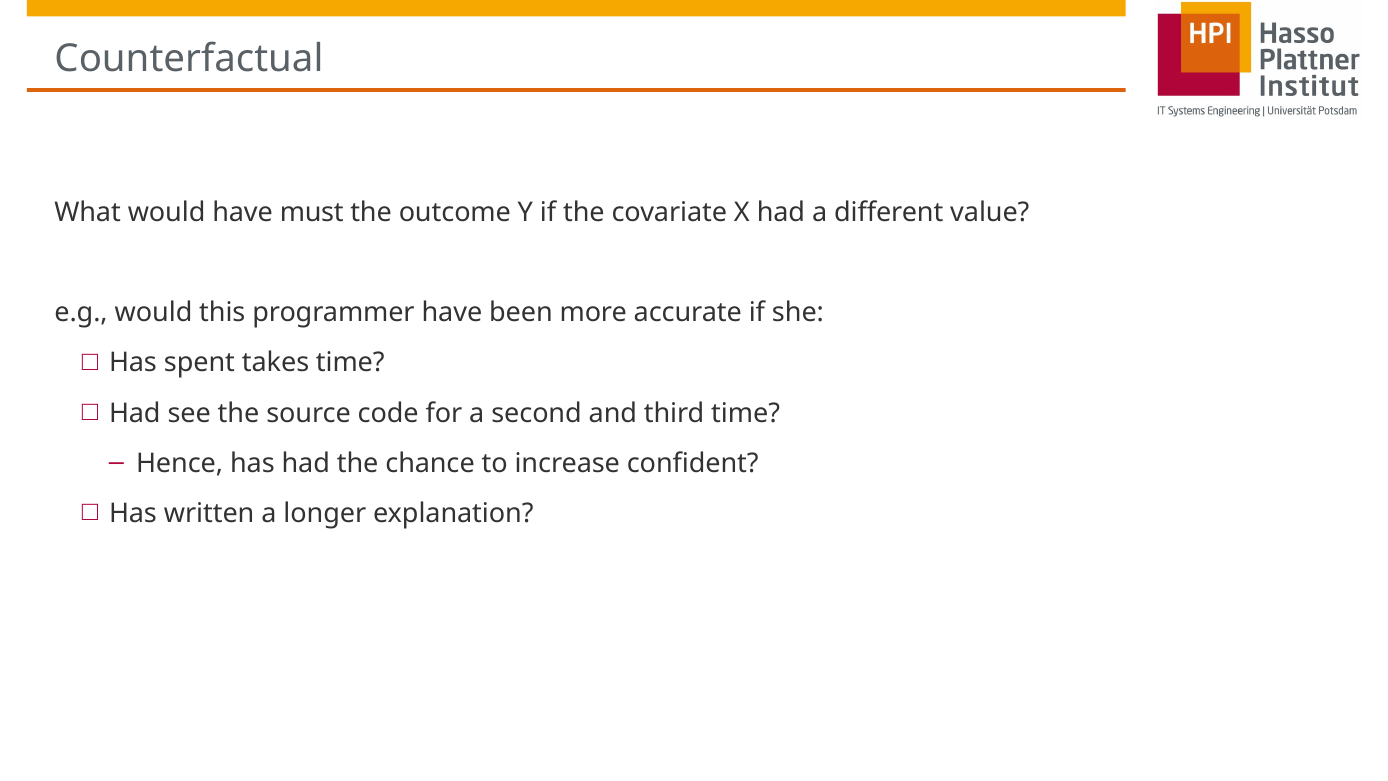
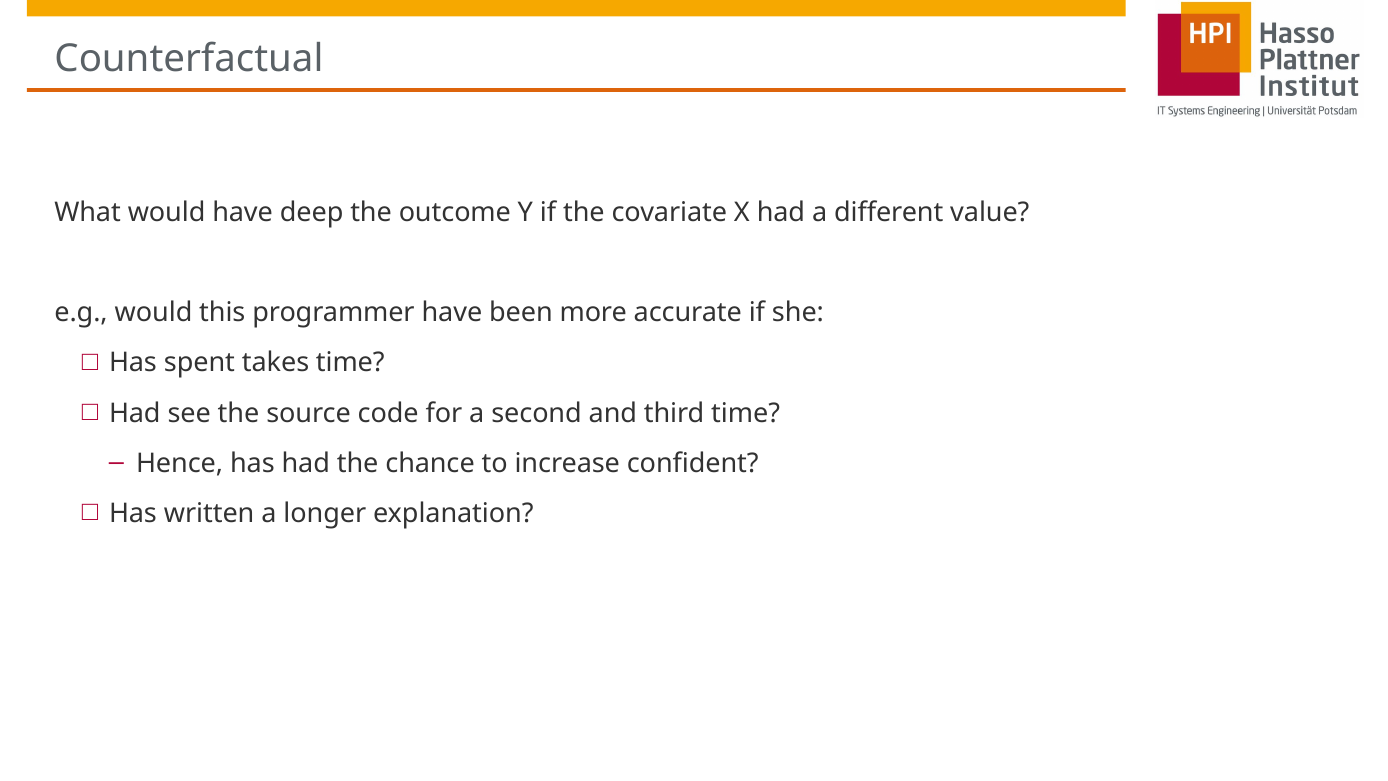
must: must -> deep (312, 212)
